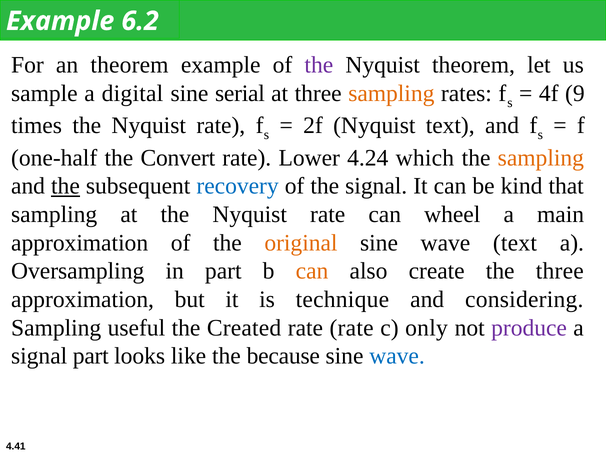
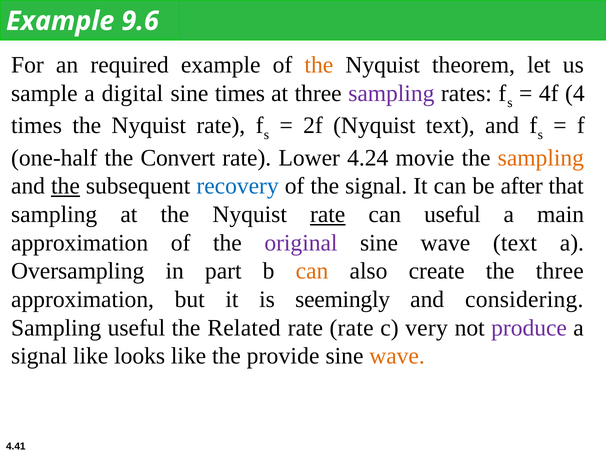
6.2: 6.2 -> 9.6 (140, 21)
an theorem: theorem -> required (130, 65)
the colour: purple -> orange (319, 65)
sine serial: serial -> times (240, 93)
sampling colour: orange -> purple (391, 93)
9: 9 -> 4 (575, 93)
which: which -> movie (425, 158)
kind: kind -> after (522, 186)
rate underline: none -> present (328, 214)
can wheel: wheel -> useful (452, 214)
original colour: orange -> purple (301, 243)
technique: technique -> seemingly (343, 299)
Created: Created -> Related (244, 327)
only: only -> very (427, 327)
signal part: part -> like (91, 356)
because: because -> provide (283, 356)
wave colour: blue -> orange (397, 356)
